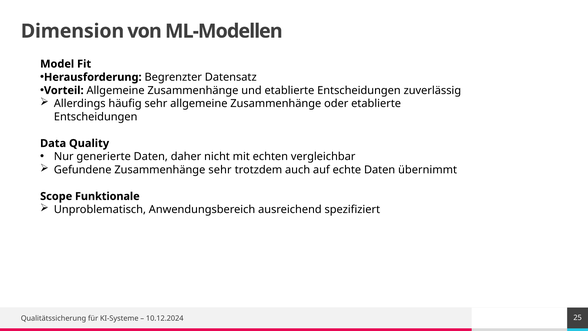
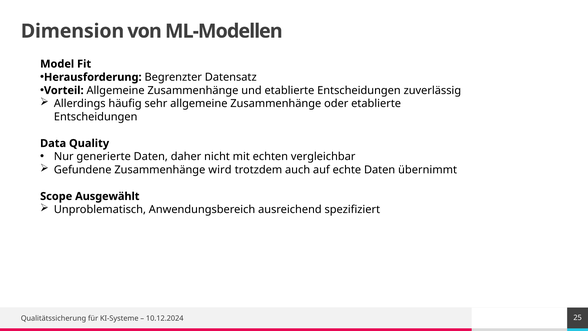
Zusammenhänge sehr: sehr -> wird (220, 170)
Funktionale: Funktionale -> Ausgewählt (107, 196)
